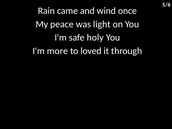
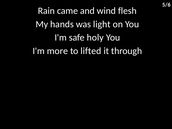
once: once -> flesh (127, 11)
peace: peace -> hands (62, 24)
loved: loved -> lifted (91, 51)
